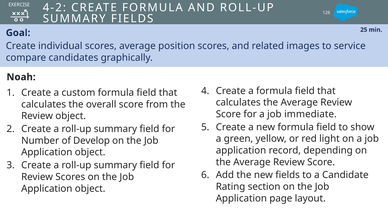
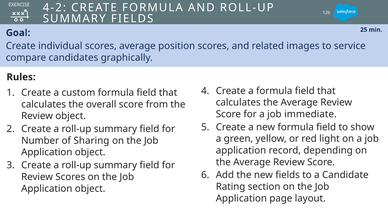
Noah: Noah -> Rules (21, 77)
Develop: Develop -> Sharing (91, 140)
